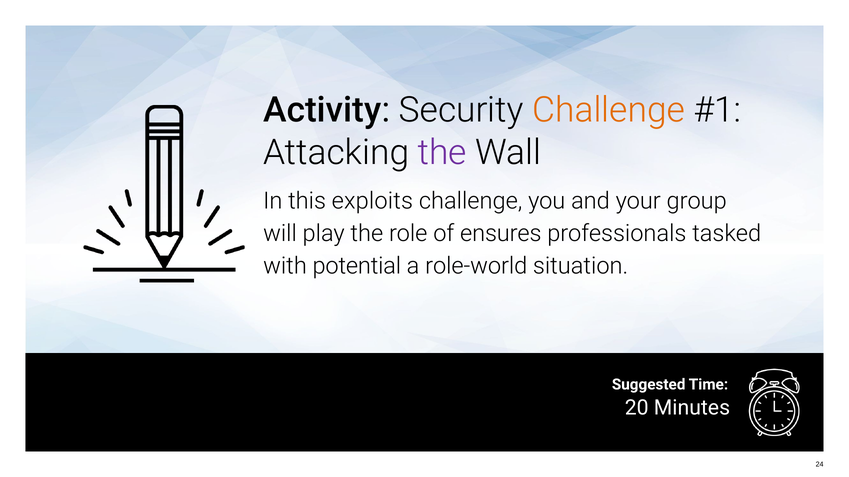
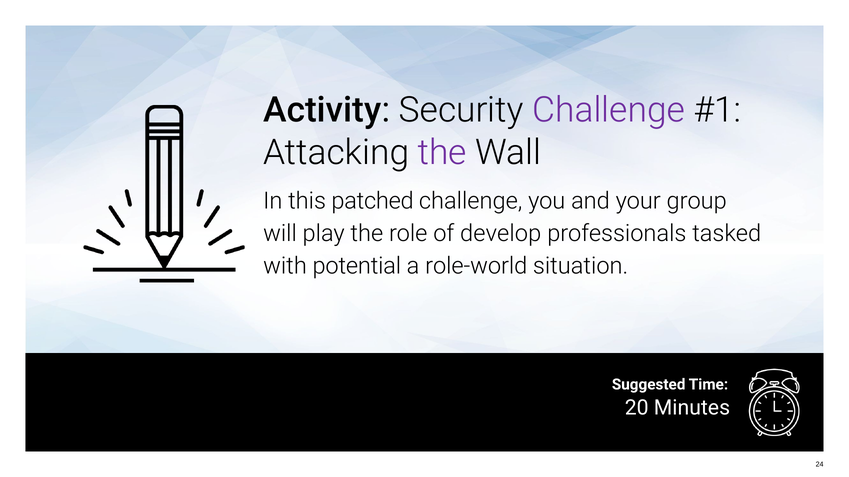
Challenge colour: orange -> purple (609, 110)
exploits: exploits -> patched (373, 201)
ensures: ensures -> develop (501, 234)
